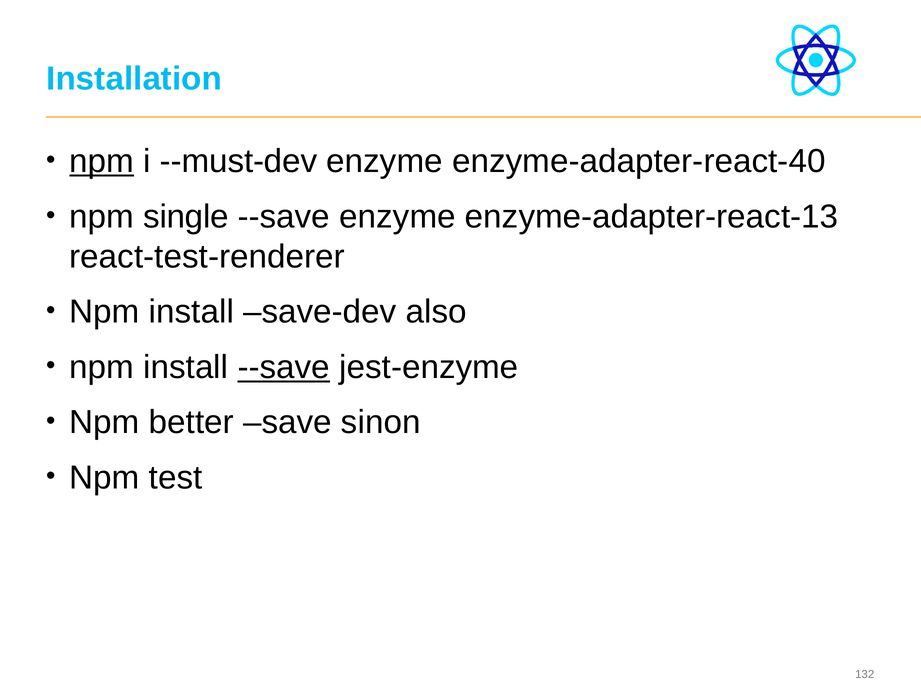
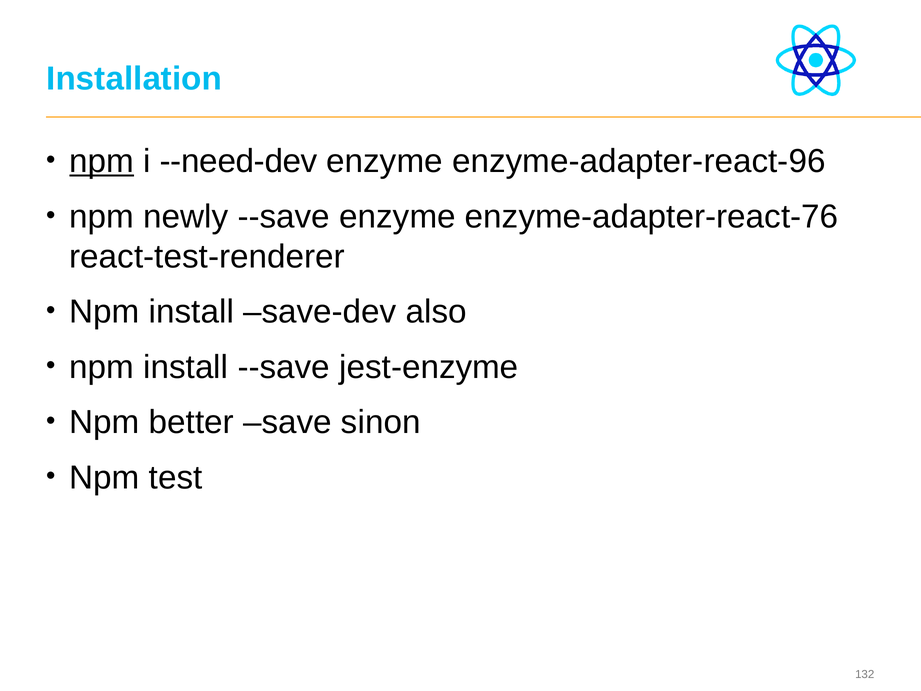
--must-dev: --must-dev -> --need-dev (239, 161)
enzyme-adapter-react-40: enzyme-adapter-react-40 -> enzyme-adapter-react-96 (639, 161)
single: single -> newly (186, 217)
enzyme-adapter-react-13: enzyme-adapter-react-13 -> enzyme-adapter-react-76 (652, 217)
--save underline: present -> none (284, 367)
